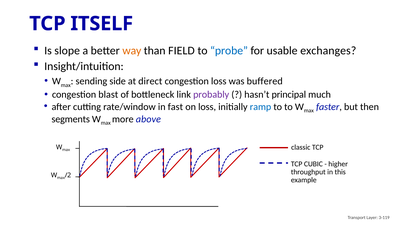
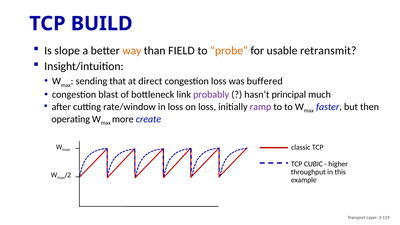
ITSELF: ITSELF -> BUILD (102, 24)
probe colour: blue -> orange (229, 51)
exchanges: exchanges -> retransmit (328, 51)
side: side -> that (118, 81)
in fast: fast -> loss (175, 107)
ramp colour: blue -> purple (261, 107)
segments: segments -> operating (71, 119)
above: above -> create (148, 119)
